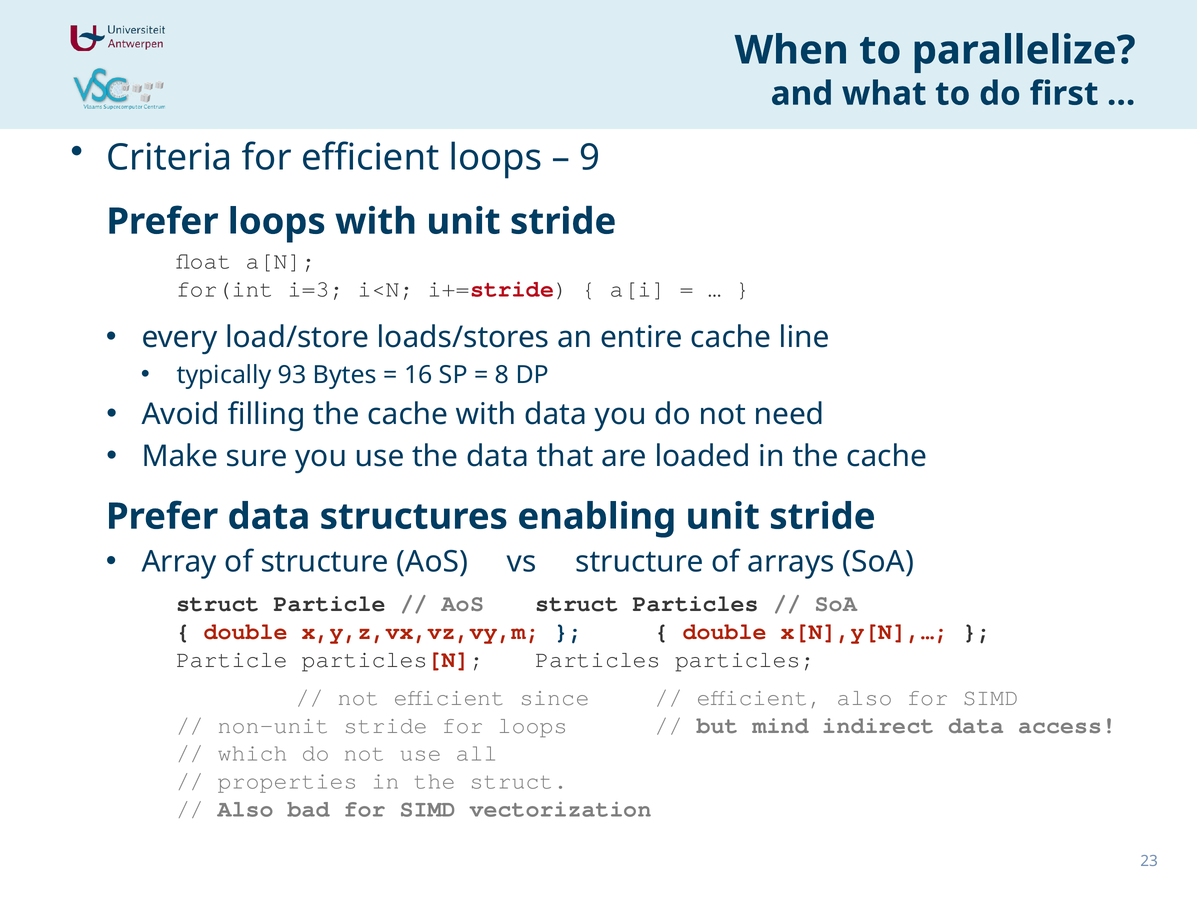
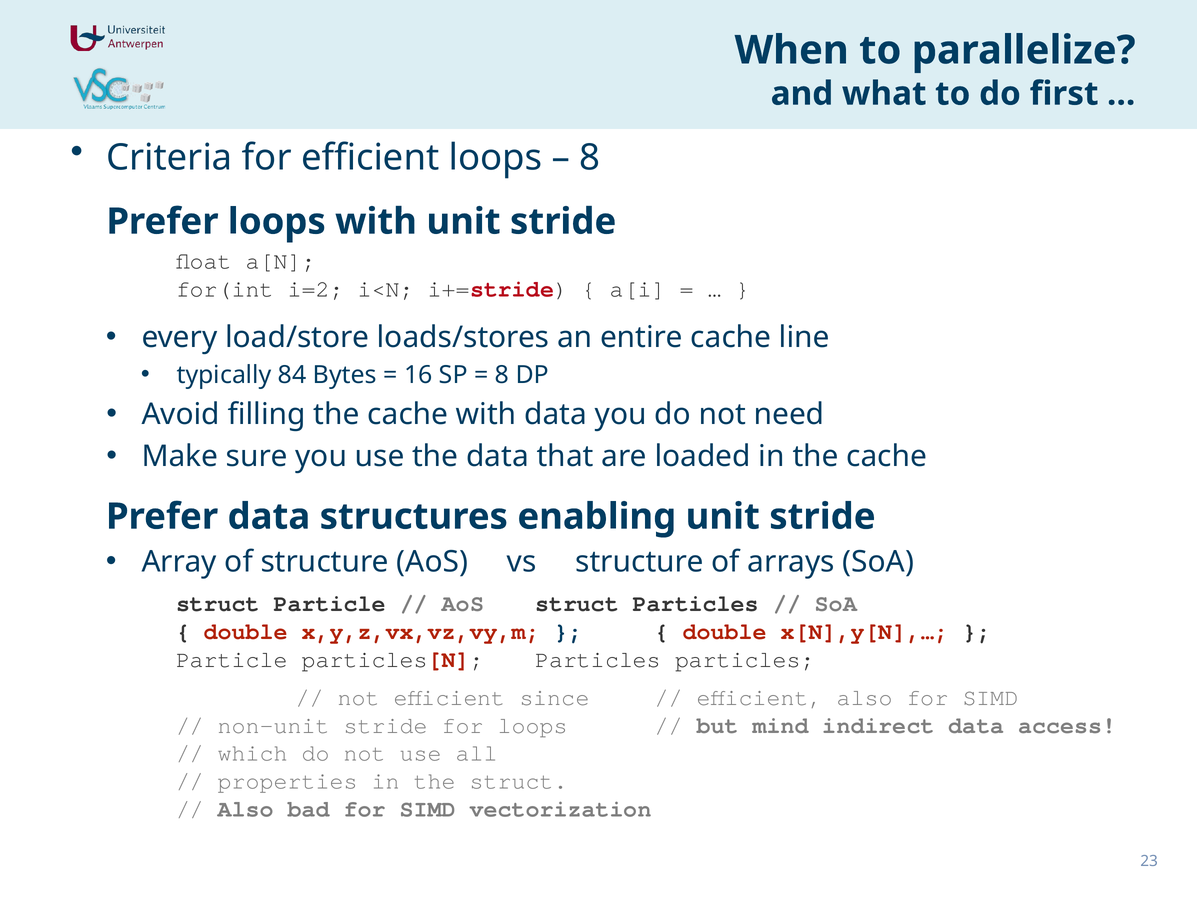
9: 9 -> 8 (590, 158)
i=3: i=3 -> i=2 (316, 289)
93: 93 -> 84 (292, 375)
